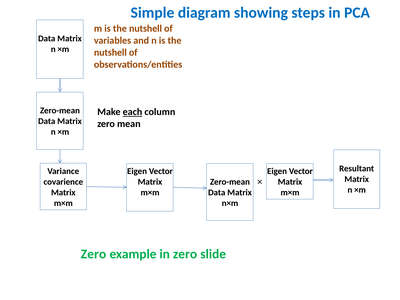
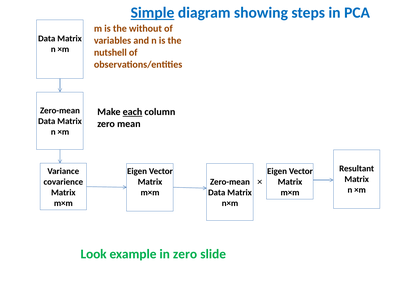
Simple underline: none -> present (152, 13)
m is the nutshell: nutshell -> without (145, 29)
Zero: Zero -> Look (94, 254)
